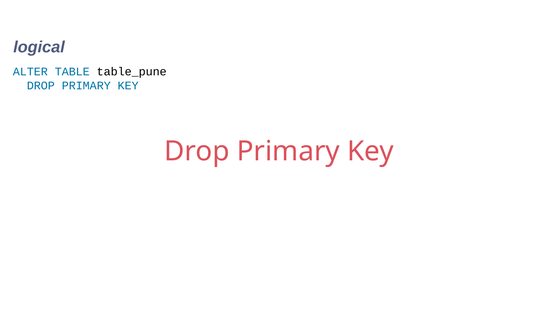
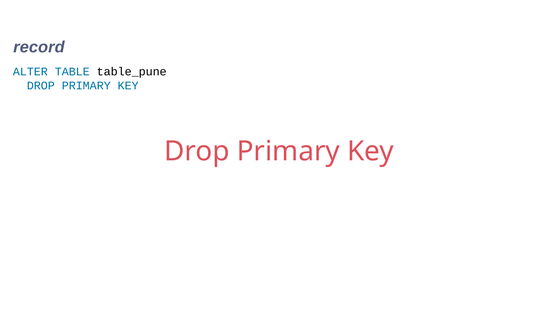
logical: logical -> record (39, 47)
